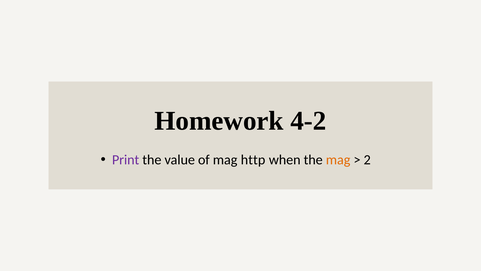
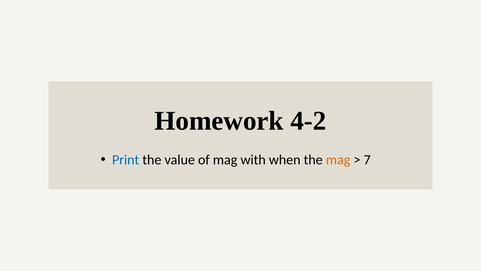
Print colour: purple -> blue (126, 160)
http: http -> with (253, 160)
2: 2 -> 7 (367, 160)
